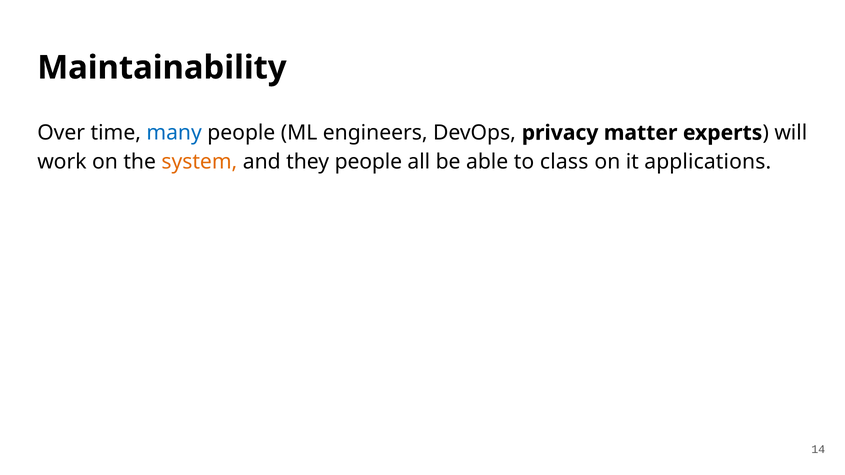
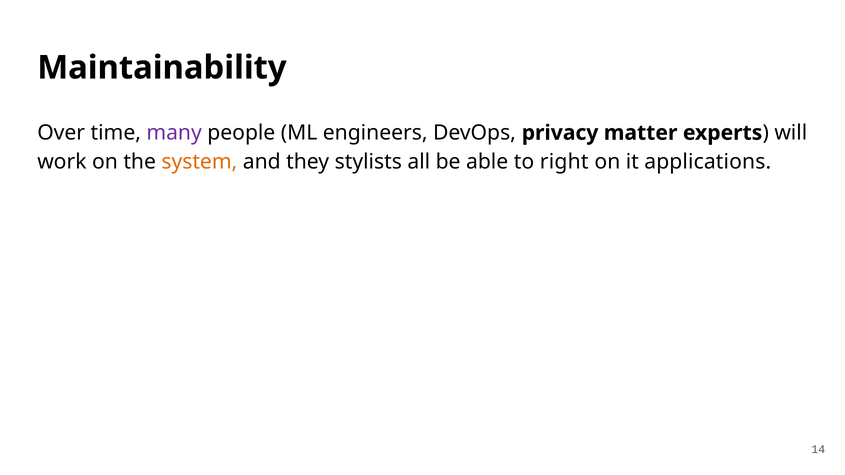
many colour: blue -> purple (174, 133)
they people: people -> stylists (368, 162)
class: class -> right (564, 162)
